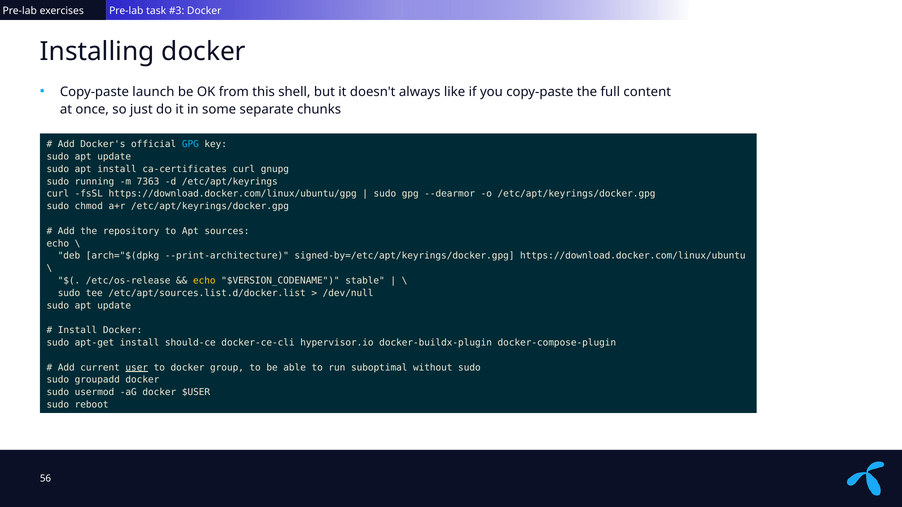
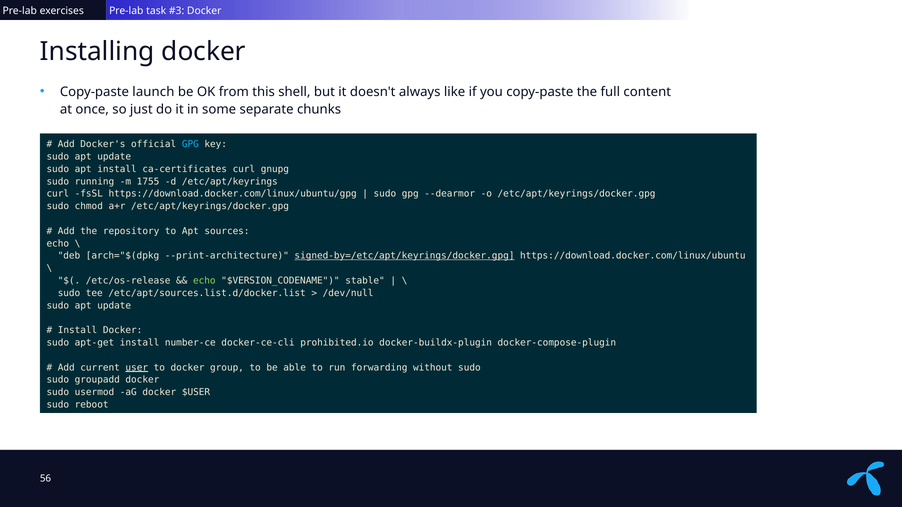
7363: 7363 -> 1755 (148, 182)
signed-by=/etc/apt/keyrings/docker.gpg underline: none -> present (404, 256)
echo colour: yellow -> light green (204, 281)
should-ce: should-ce -> number-ce (190, 343)
hypervisor.io: hypervisor.io -> prohibited.io (337, 343)
suboptimal: suboptimal -> forwarding (379, 368)
